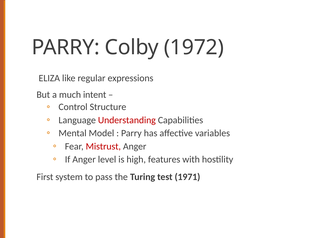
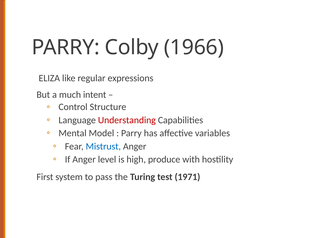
1972: 1972 -> 1966 (194, 47)
Mistrust colour: red -> blue (103, 146)
features: features -> produce (164, 159)
